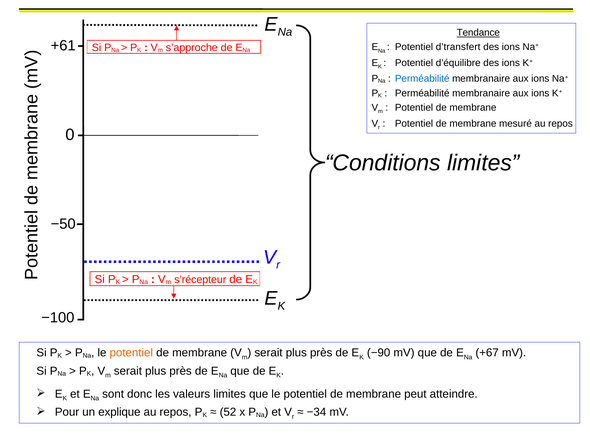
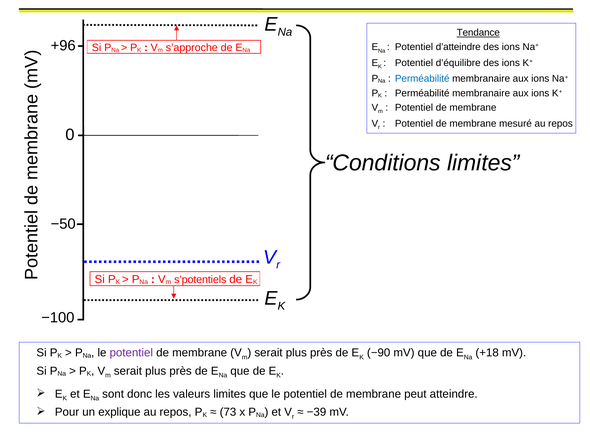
+61: +61 -> +96 (63, 45)
d’transfert: d’transfert -> d’atteindre (458, 47)
s’récepteur: s’récepteur -> s’potentiels (200, 279)
potentiel colour: orange -> purple (131, 352)
+67: +67 -> +18 (487, 352)
52: 52 -> 73 (228, 412)
−34: −34 -> −39 (317, 412)
